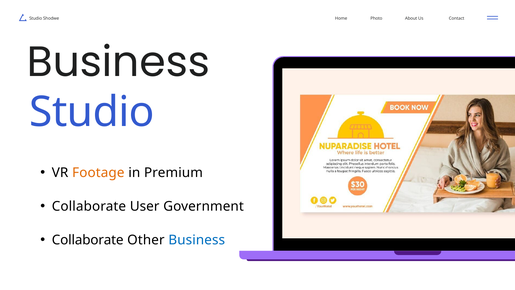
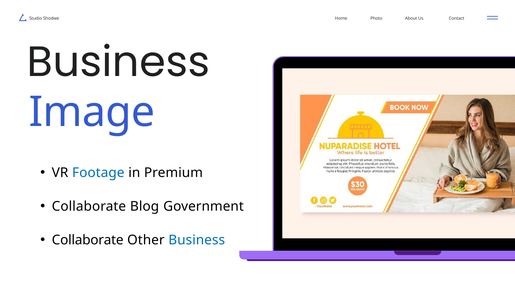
Studio: Studio -> Image (92, 112)
Footage colour: orange -> blue (98, 173)
User: User -> Blog (145, 206)
